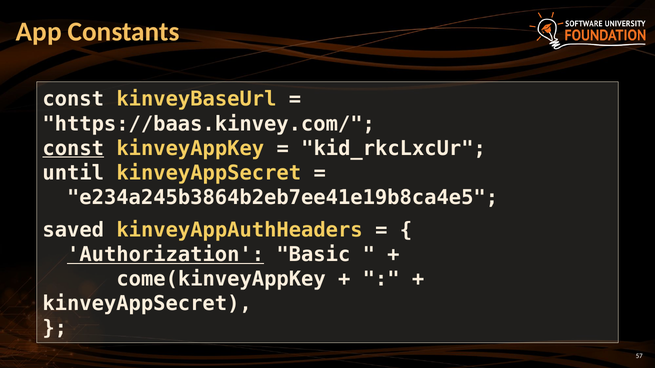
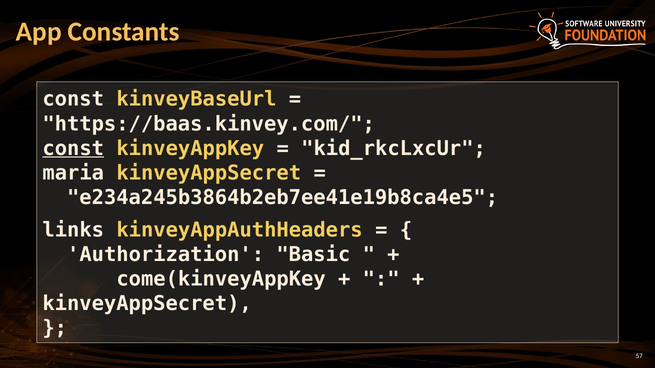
until: until -> maria (73, 173)
saved: saved -> links (73, 230)
Authorization underline: present -> none (166, 255)
